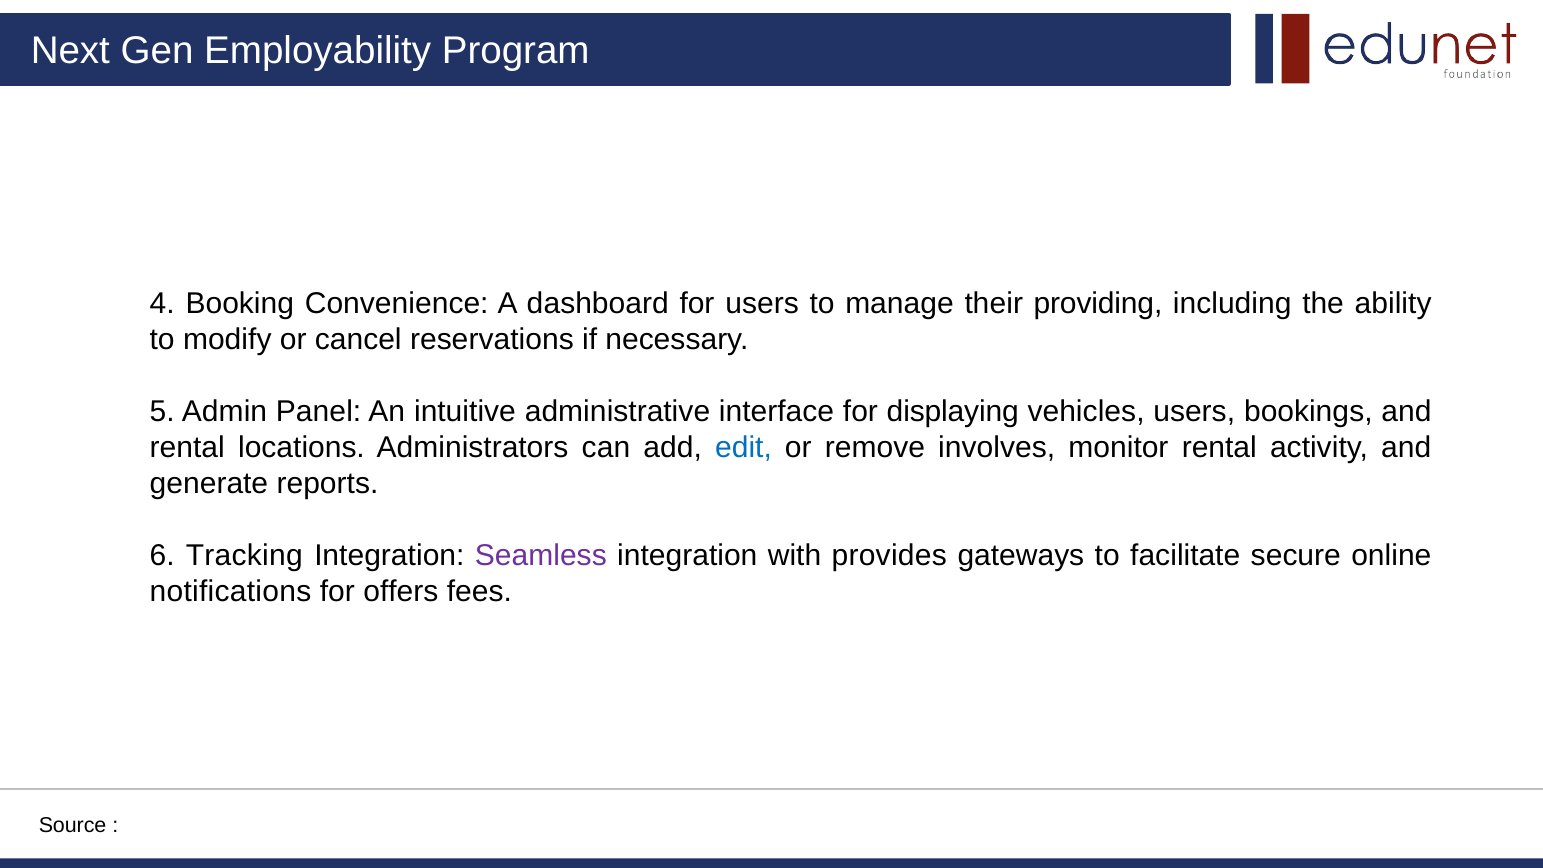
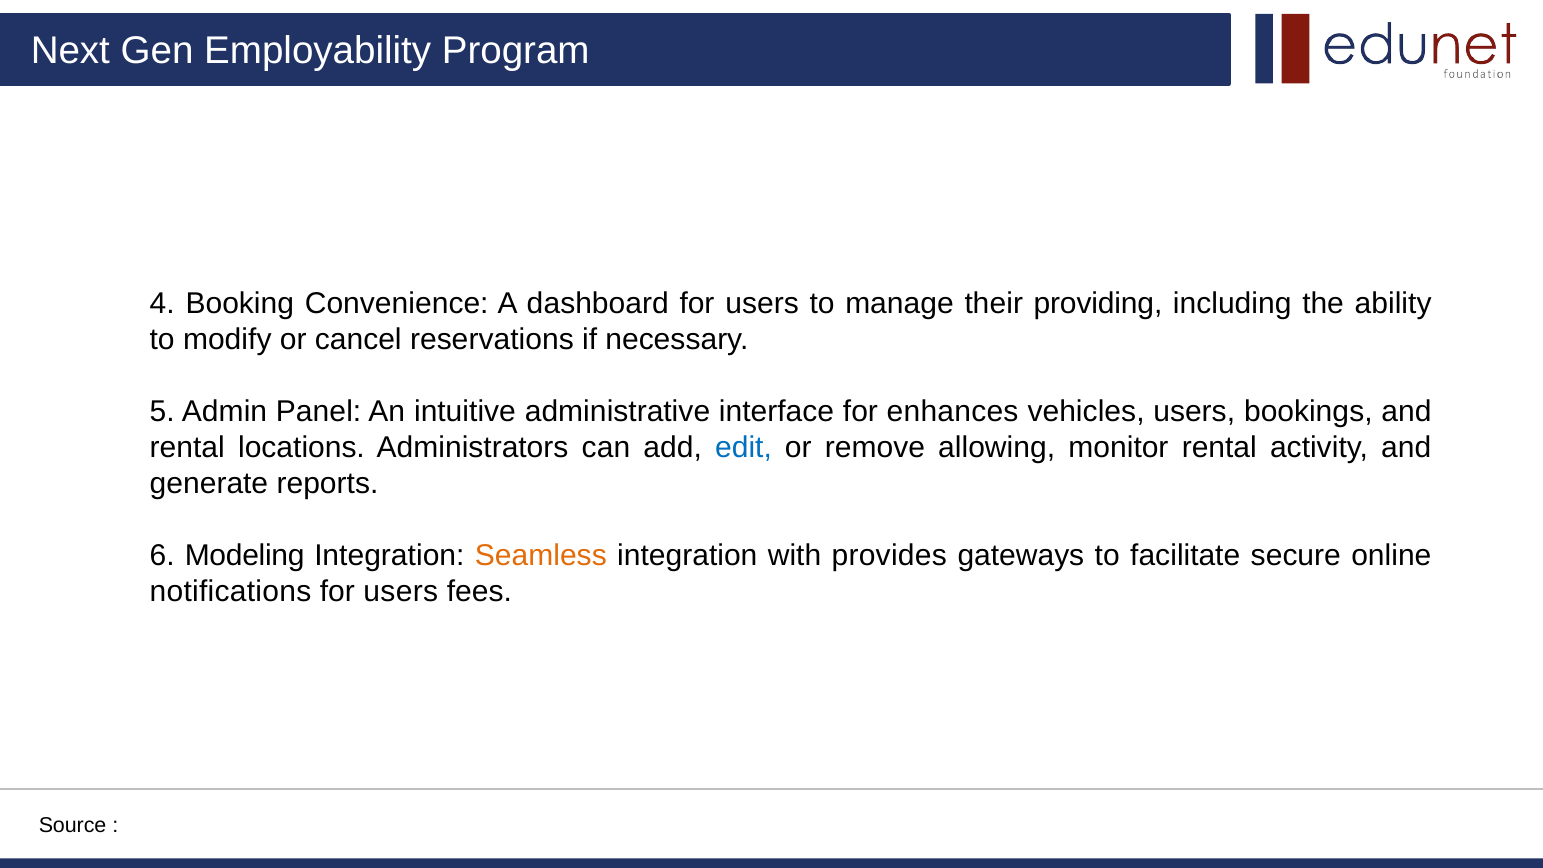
displaying: displaying -> enhances (953, 412)
involves: involves -> allowing (997, 448)
Tracking: Tracking -> Modeling (245, 556)
Seamless colour: purple -> orange (541, 556)
offers: offers -> users (401, 592)
